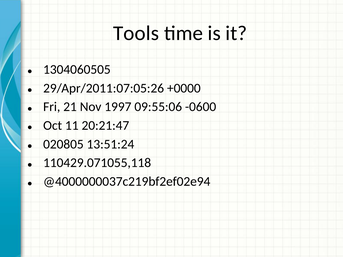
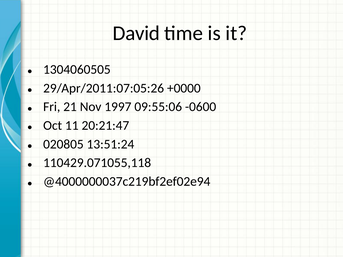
Tools: Tools -> David (136, 33)
